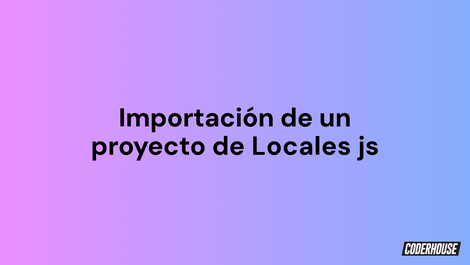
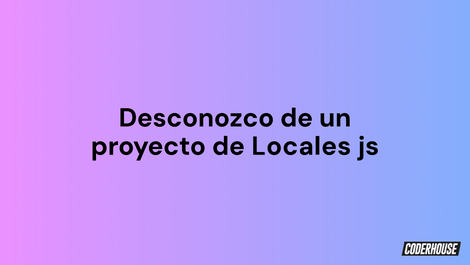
Importación: Importación -> Desconozco (196, 118)
